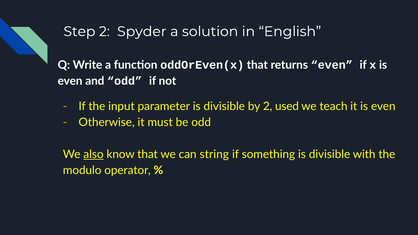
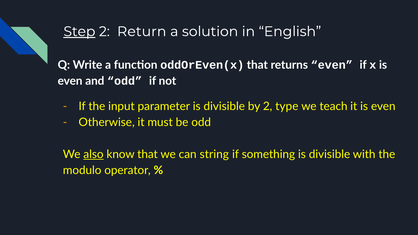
Step underline: none -> present (79, 32)
Spyder: Spyder -> Return (142, 32)
used: used -> type (287, 106)
